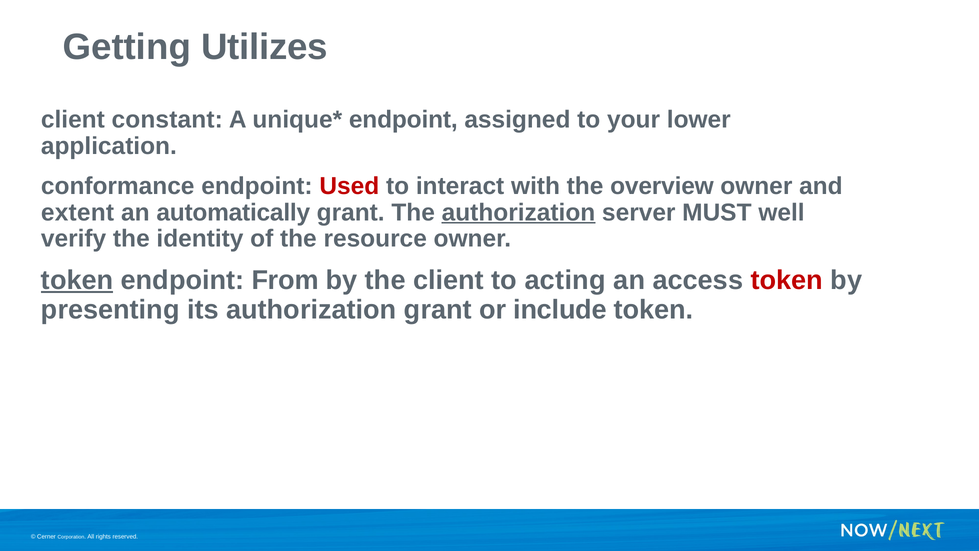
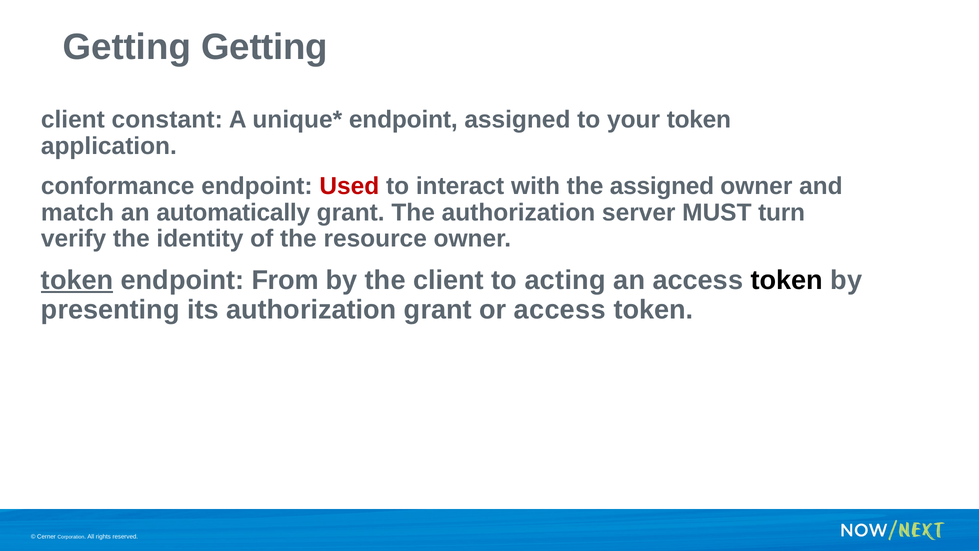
Getting Utilizes: Utilizes -> Getting (264, 47)
your lower: lower -> token (699, 119)
the overview: overview -> assigned (662, 186)
extent: extent -> match (78, 212)
authorization underline: present -> none (518, 212)
well: well -> turn (782, 212)
token colour: red -> black (787, 280)
or include: include -> access (560, 310)
